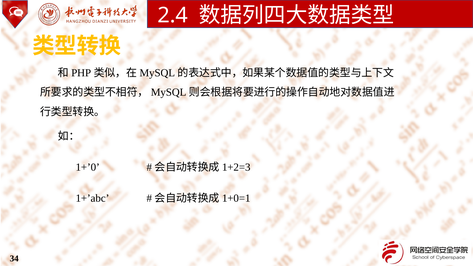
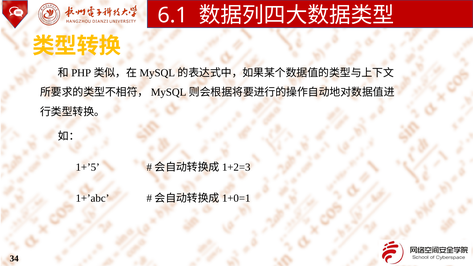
2.4: 2.4 -> 6.1 (173, 15)
1+’0: 1+’0 -> 1+’5 (88, 167)
